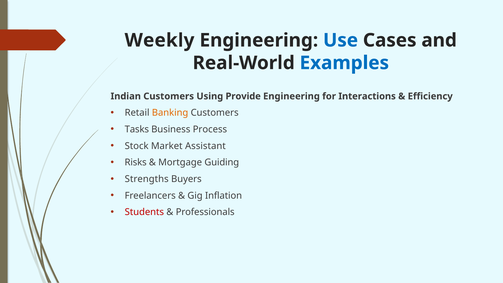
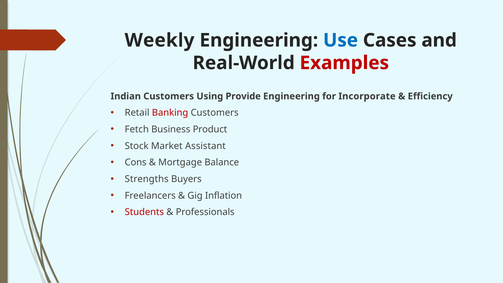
Examples colour: blue -> red (344, 63)
Interactions: Interactions -> Incorporate (367, 96)
Banking colour: orange -> red (170, 113)
Tasks: Tasks -> Fetch (137, 129)
Process: Process -> Product (210, 129)
Risks: Risks -> Cons (136, 162)
Guiding: Guiding -> Balance (222, 162)
